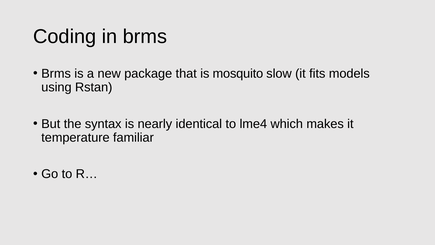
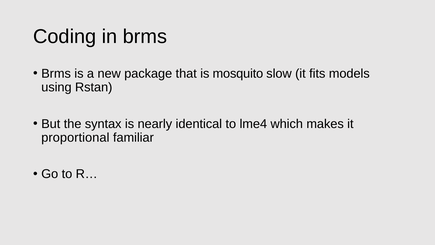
temperature: temperature -> proportional (75, 137)
